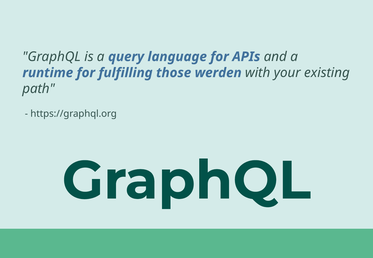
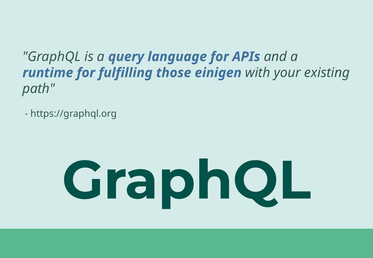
werden: werden -> einigen (218, 73)
